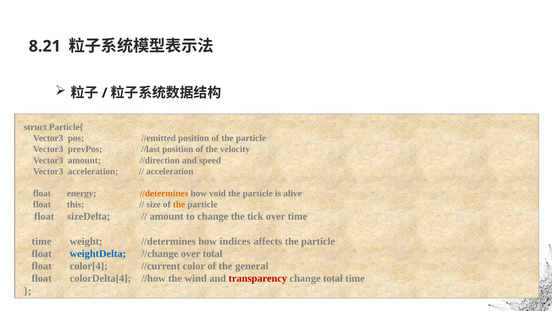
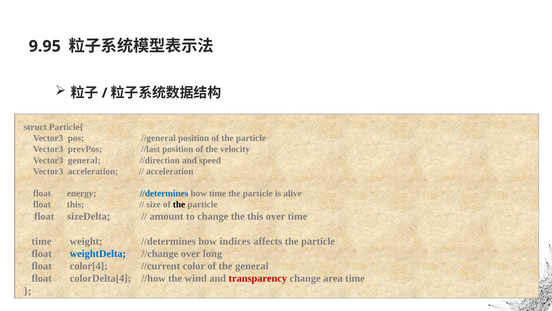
8.21: 8.21 -> 9.95 (45, 46)
//emitted: //emitted -> //general (159, 138)
Vector3 amount: amount -> general (84, 160)
//determines colour: orange -> blue (164, 193)
how void: void -> time (218, 193)
the colour: orange -> black (179, 204)
the tick: tick -> this (255, 216)
over total: total -> long (213, 253)
change total: total -> area (333, 278)
